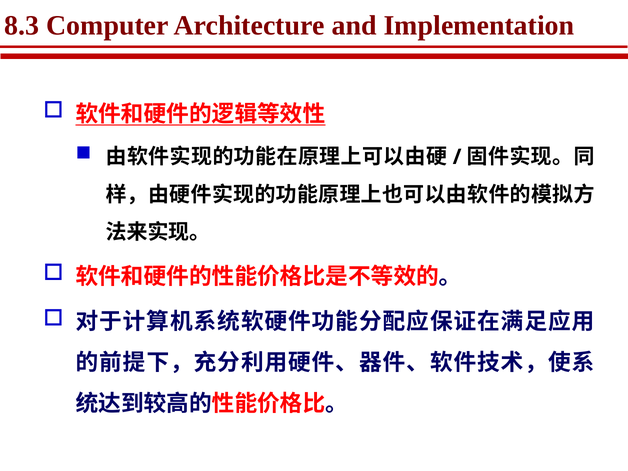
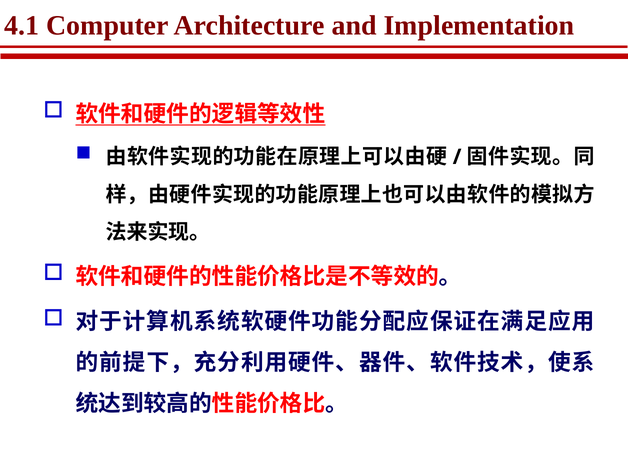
8.3: 8.3 -> 4.1 (22, 26)
